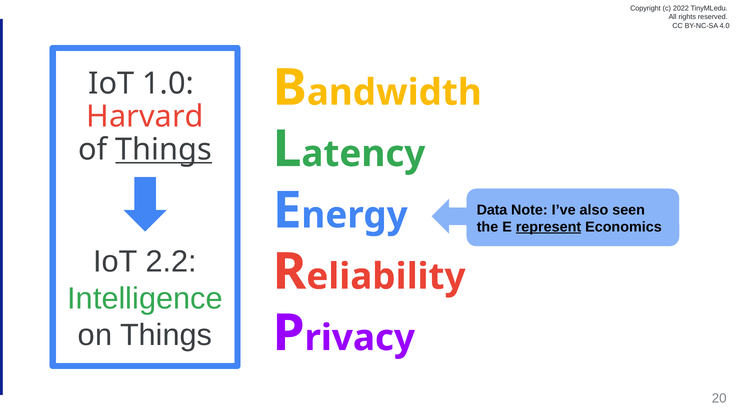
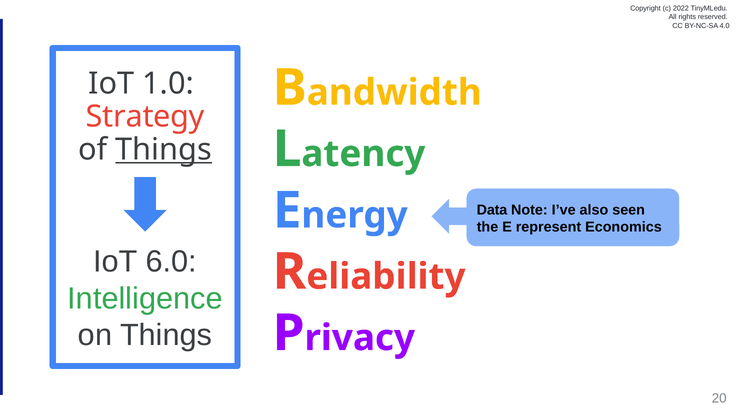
Harvard: Harvard -> Strategy (145, 117)
represent underline: present -> none (548, 227)
2.2: 2.2 -> 6.0 (171, 262)
